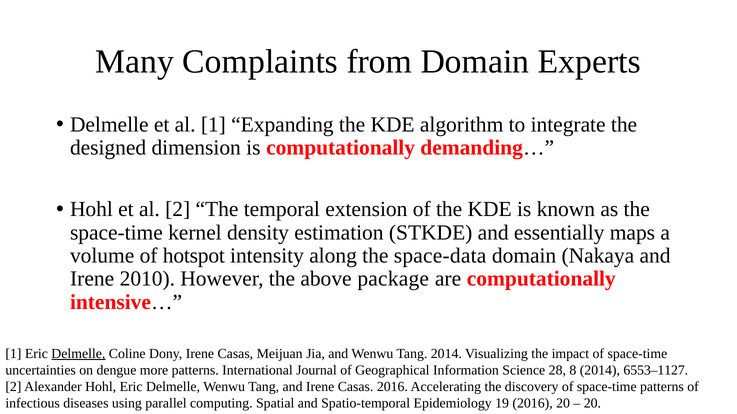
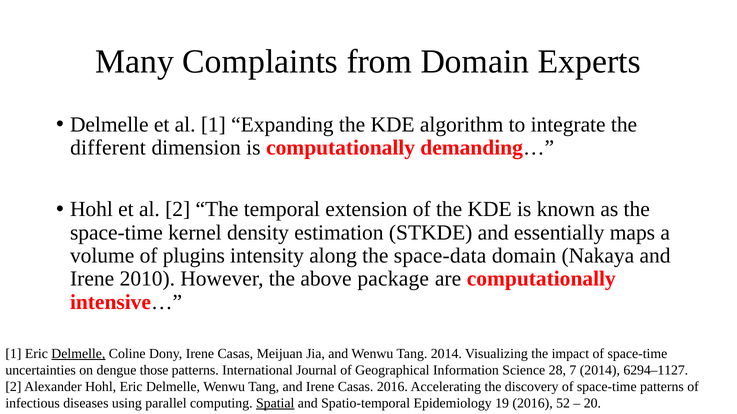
designed: designed -> different (108, 148)
hotspot: hotspot -> plugins (194, 256)
more: more -> those (154, 371)
8: 8 -> 7 (573, 371)
6553–1127: 6553–1127 -> 6294–1127 (656, 371)
Spatial underline: none -> present (275, 404)
2016 20: 20 -> 52 (563, 404)
